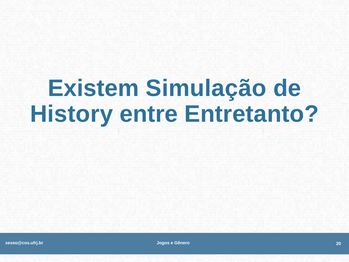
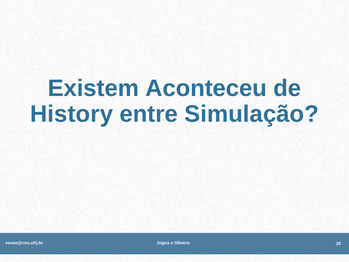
Simulação: Simulação -> Aconteceu (206, 88)
Entretanto: Entretanto -> Simulação (252, 114)
